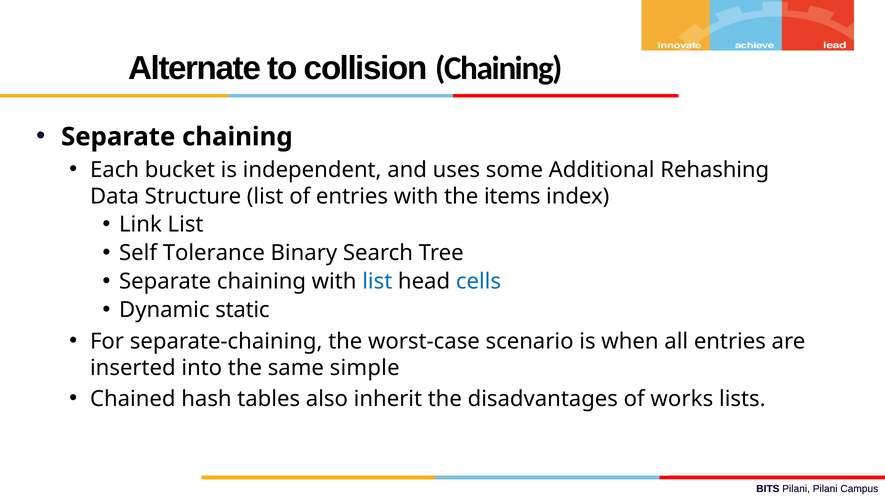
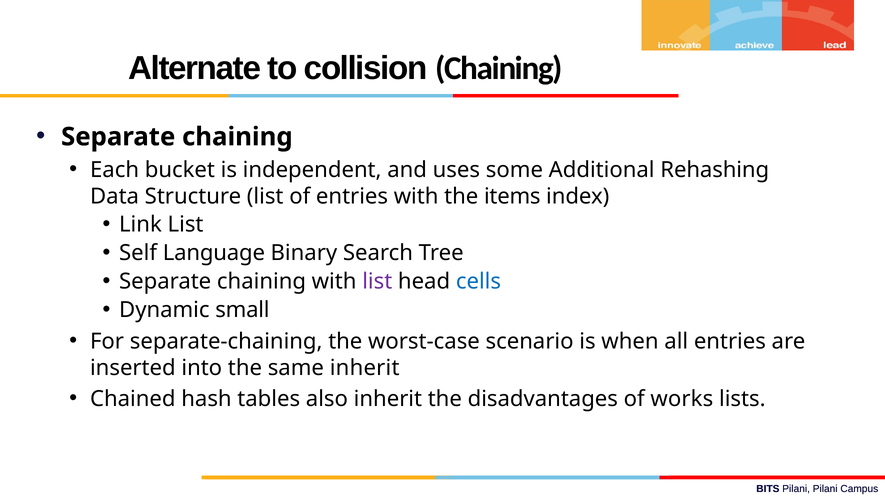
Tolerance: Tolerance -> Language (214, 253)
list colour: blue -> purple (377, 281)
static: static -> small (242, 310)
same simple: simple -> inherit (365, 368)
